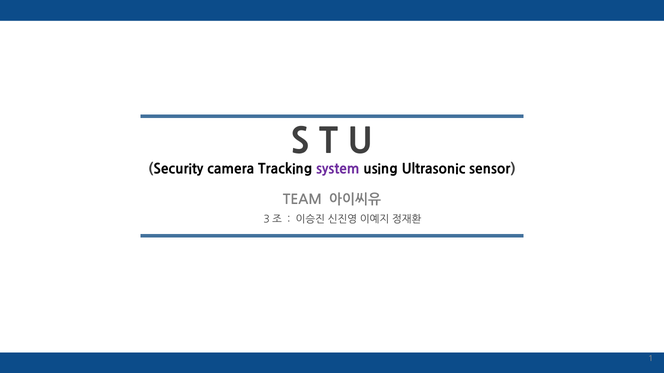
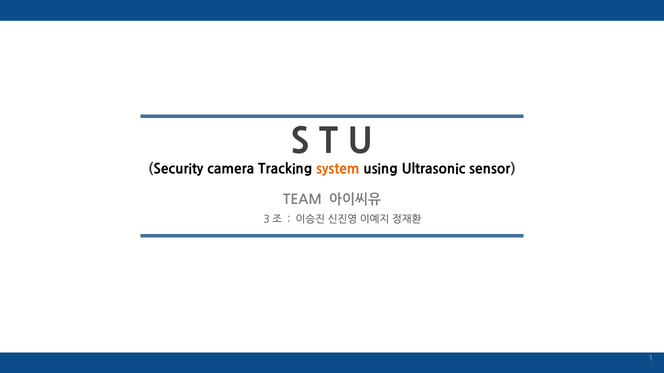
system colour: purple -> orange (338, 169)
